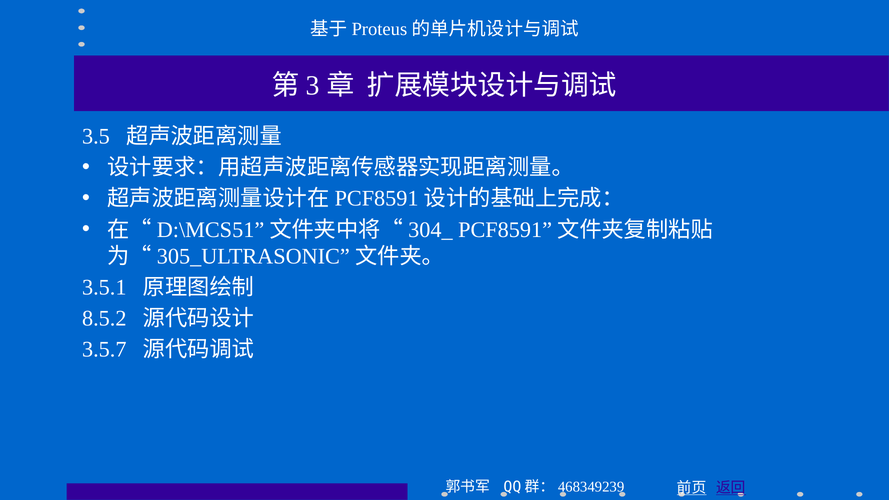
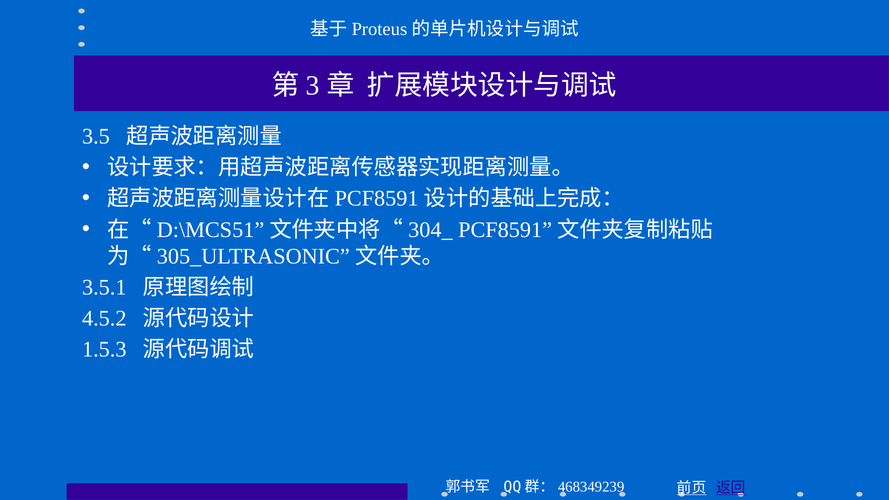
8.5.2: 8.5.2 -> 4.5.2 (104, 319)
3.5.7: 3.5.7 -> 1.5.3 (104, 350)
